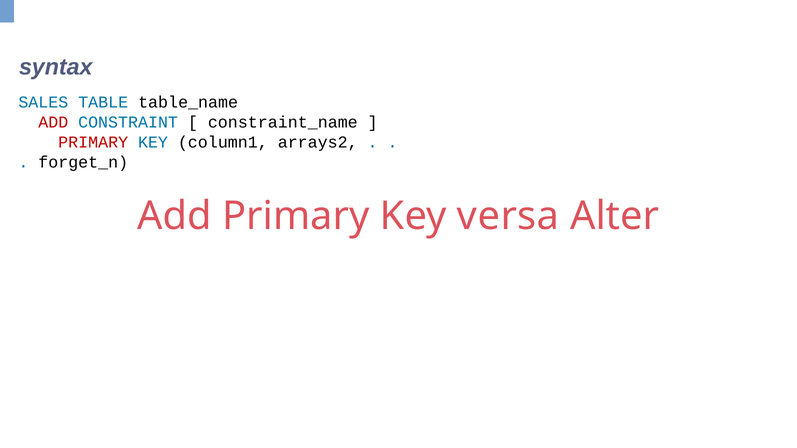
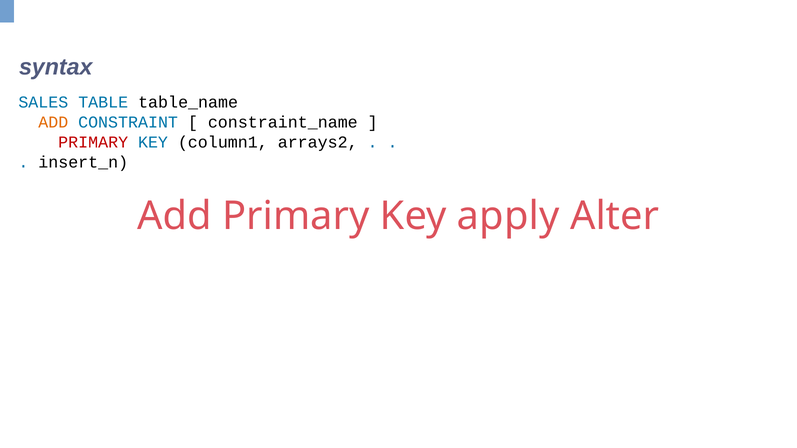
ADD colour: red -> orange (53, 122)
forget_n: forget_n -> insert_n (83, 162)
versa: versa -> apply (508, 216)
